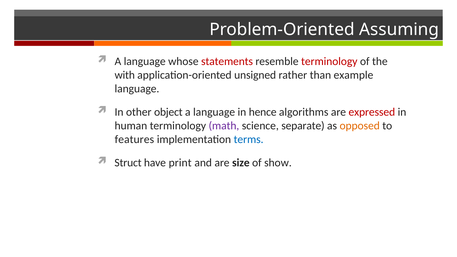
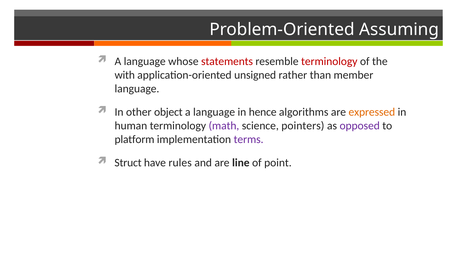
example: example -> member (353, 75)
expressed colour: red -> orange (372, 112)
separate: separate -> pointers (303, 126)
opposed colour: orange -> purple (360, 126)
features: features -> platform (135, 139)
terms colour: blue -> purple (249, 139)
print: print -> rules (180, 163)
size: size -> line (241, 163)
show: show -> point (278, 163)
